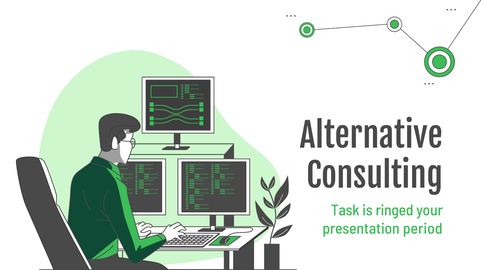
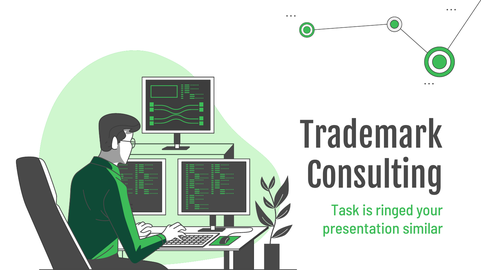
Alternative: Alternative -> Trademark (371, 137)
period: period -> similar (423, 229)
